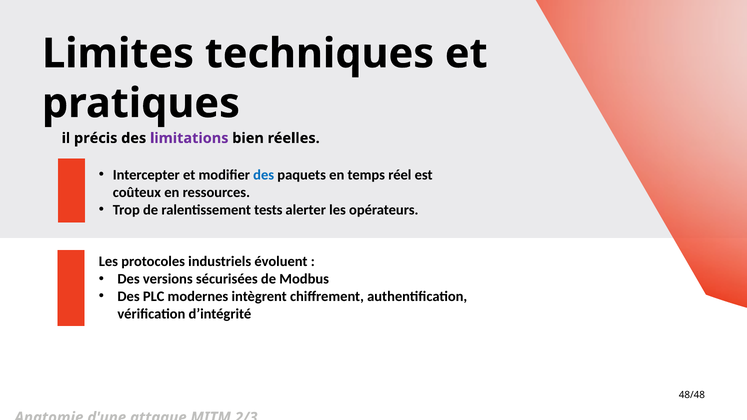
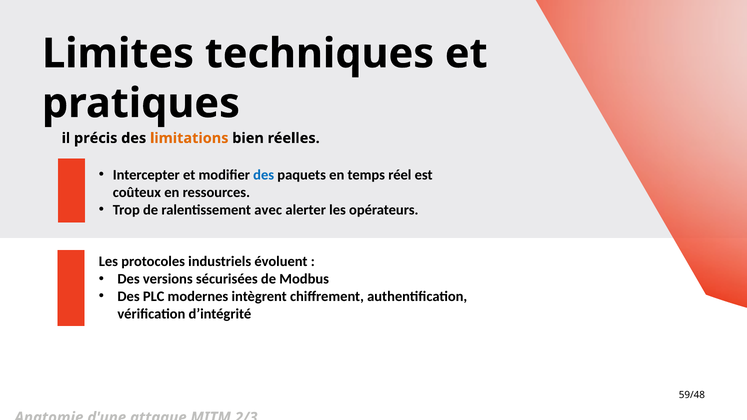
limitations colour: purple -> orange (189, 138)
tests: tests -> avec (268, 210)
48/48: 48/48 -> 59/48 (692, 395)
